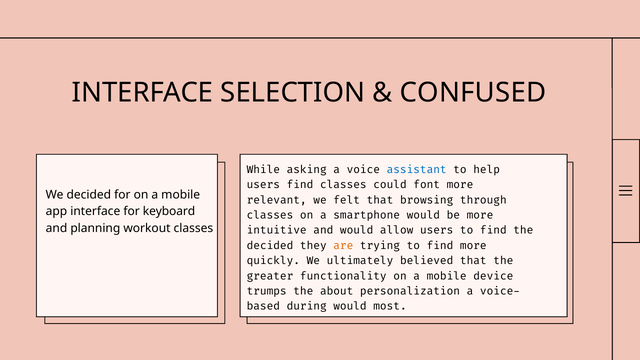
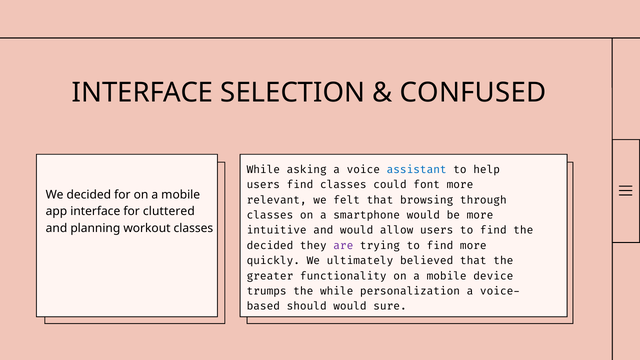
keyboard: keyboard -> cluttered (169, 211)
are colour: orange -> purple (343, 246)
the about: about -> while (337, 291)
during: during -> should (307, 306)
most: most -> sure (390, 306)
